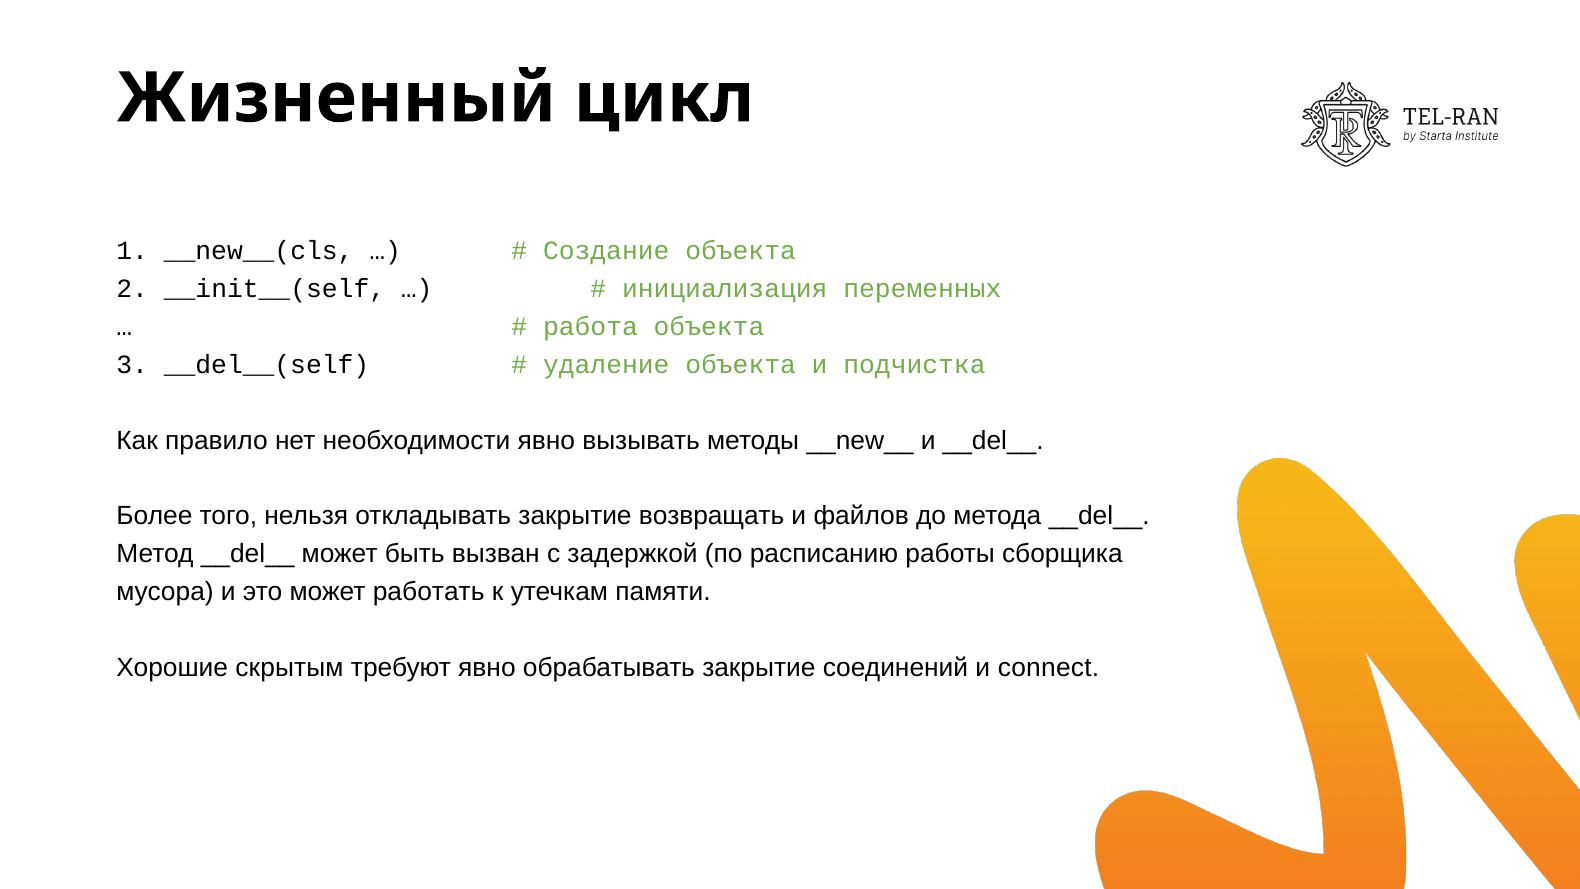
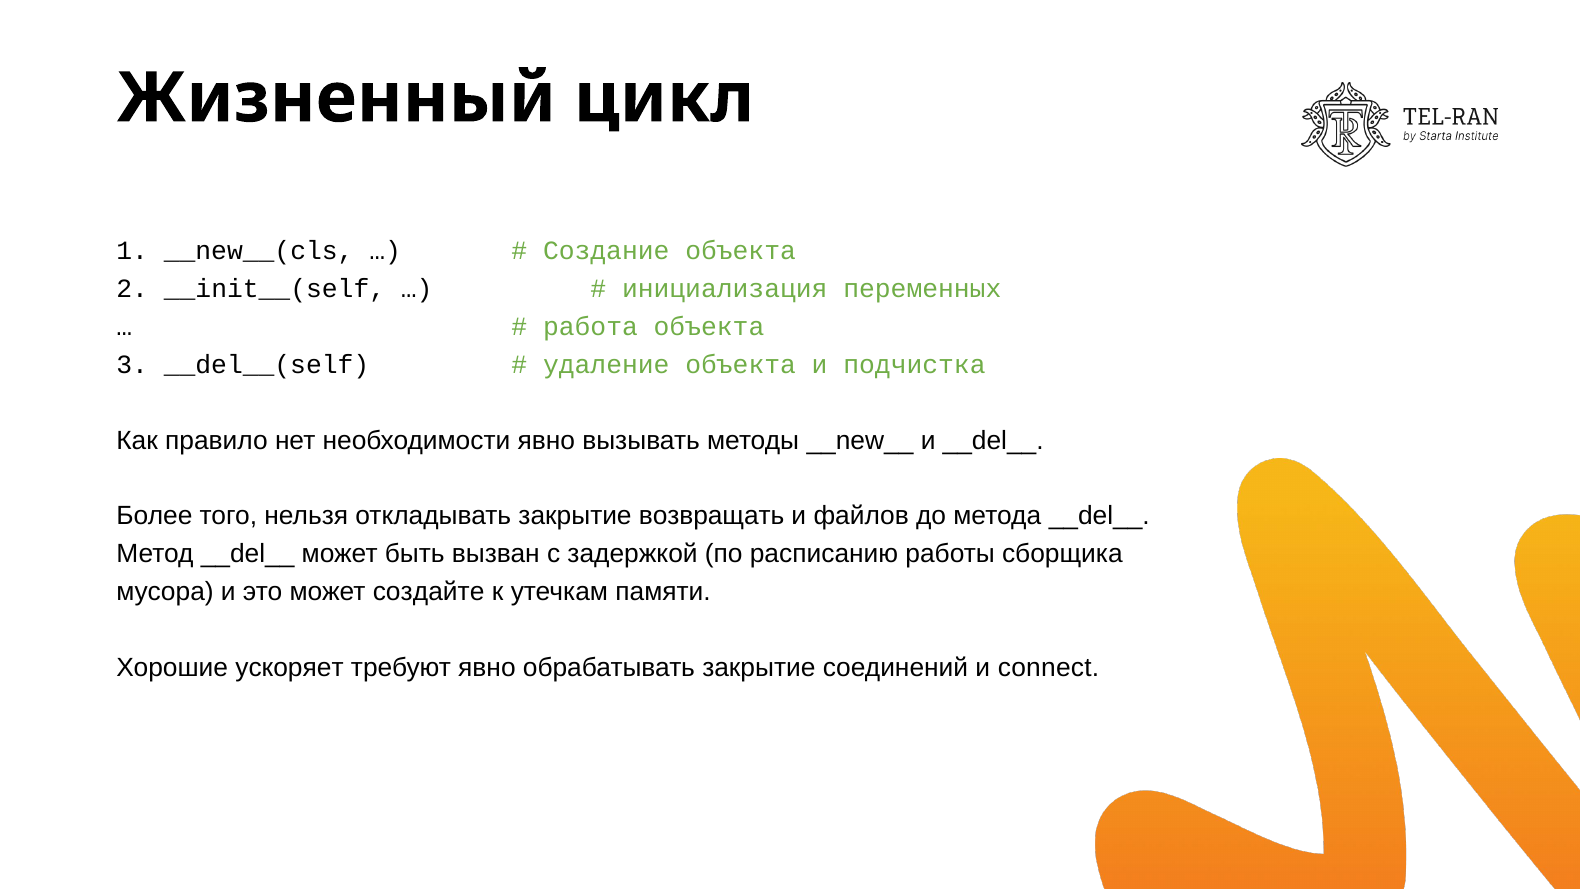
работать: работать -> создайте (429, 592)
скрытым: скрытым -> ускоряет (290, 668)
